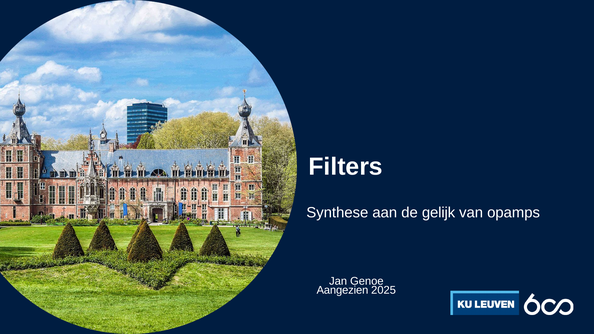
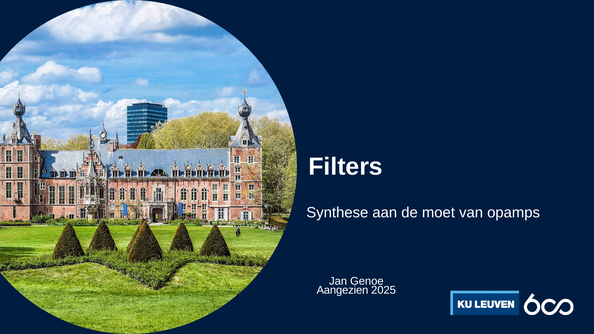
gelijk: gelijk -> moet (438, 213)
